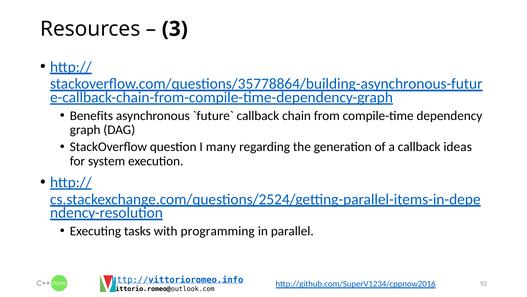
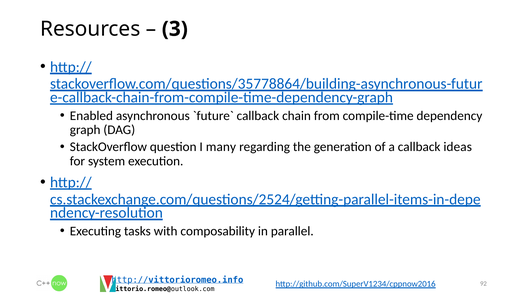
Benefits: Benefits -> Enabled (91, 115)
programming: programming -> composability (218, 231)
